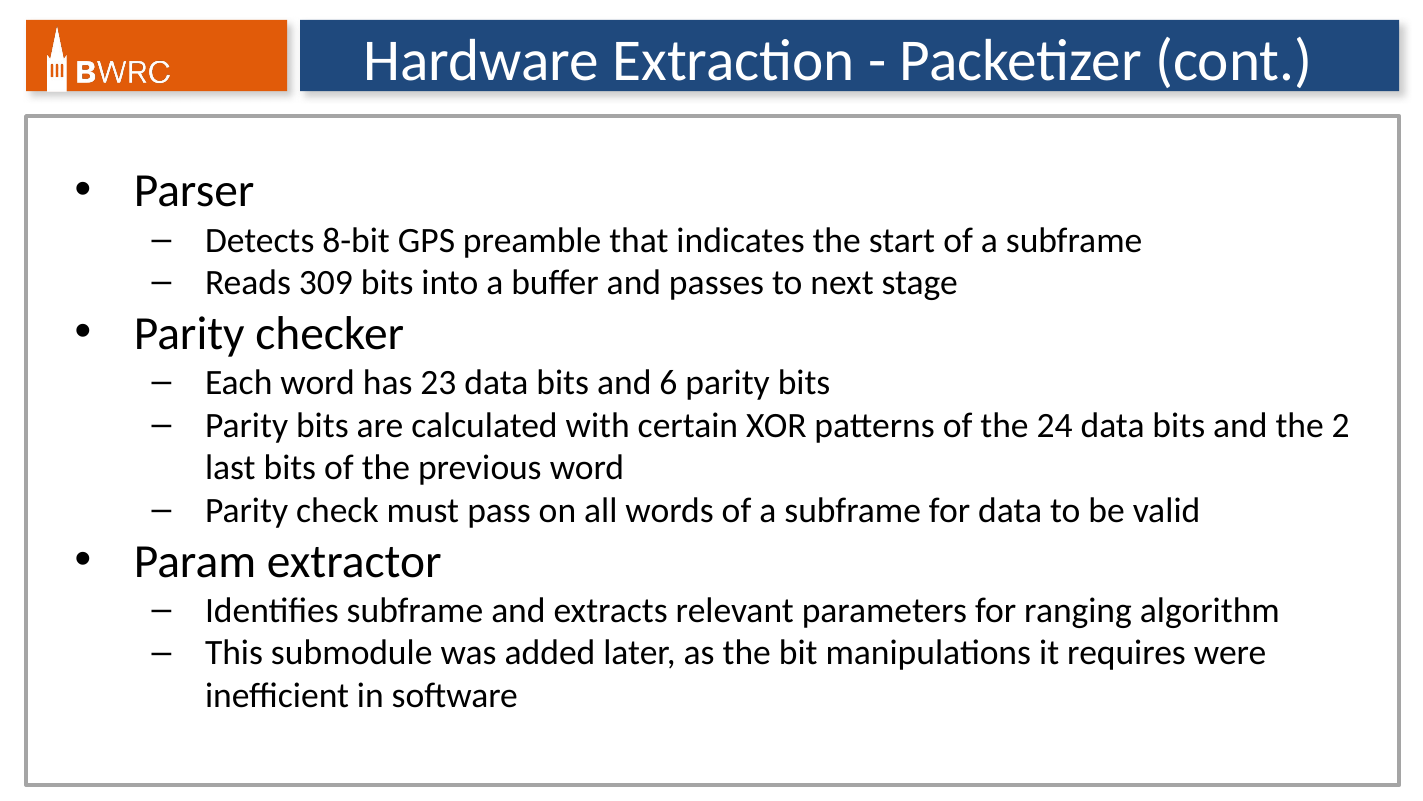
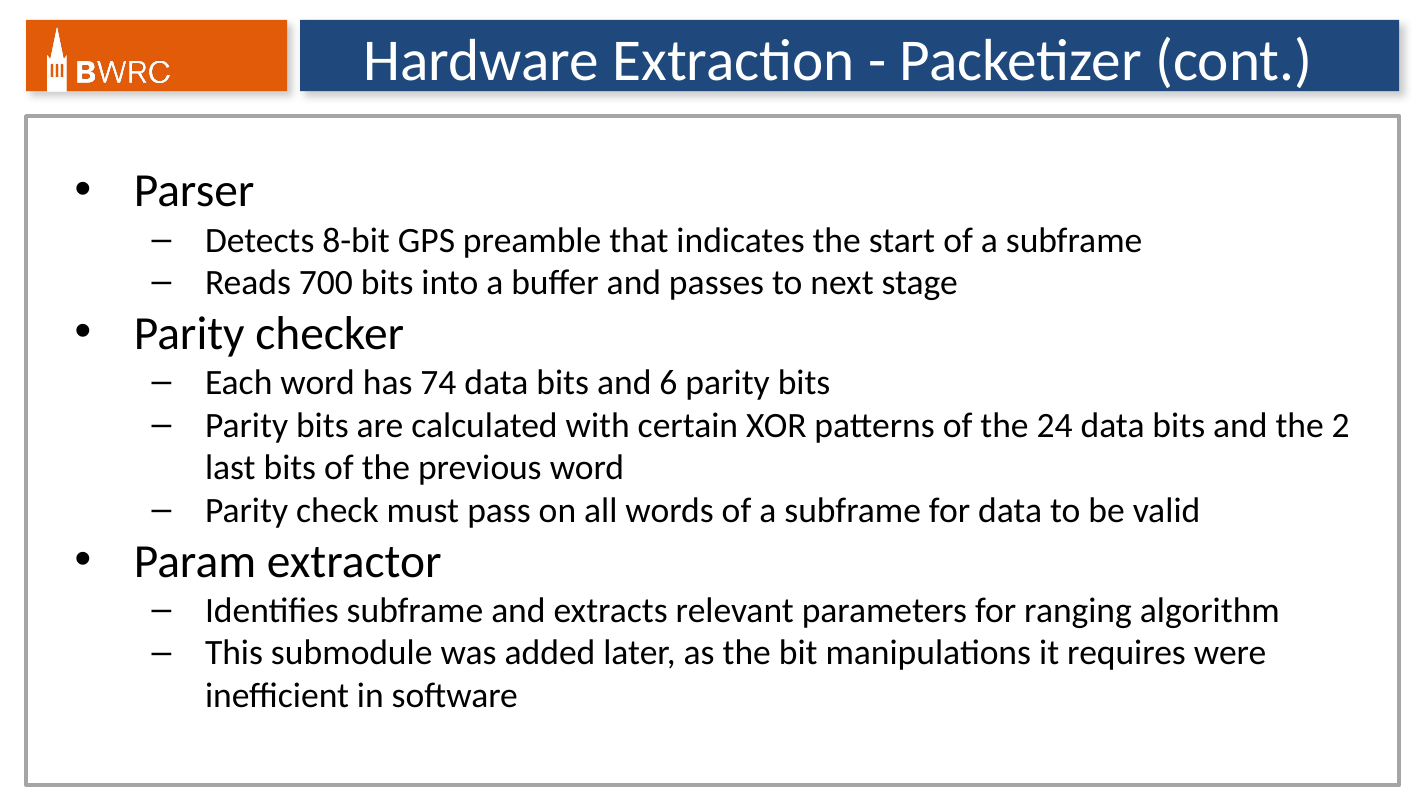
309: 309 -> 700 (326, 283)
23: 23 -> 74 (438, 382)
